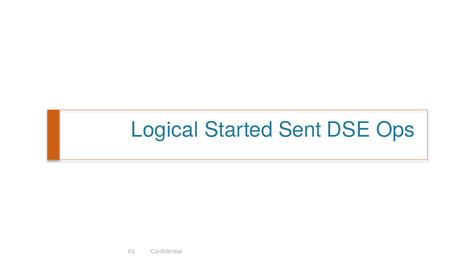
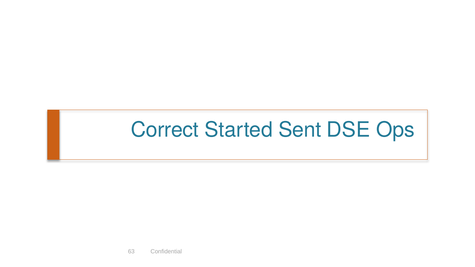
Logical: Logical -> Correct (165, 130)
